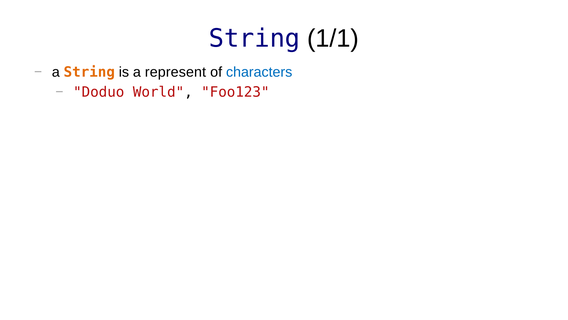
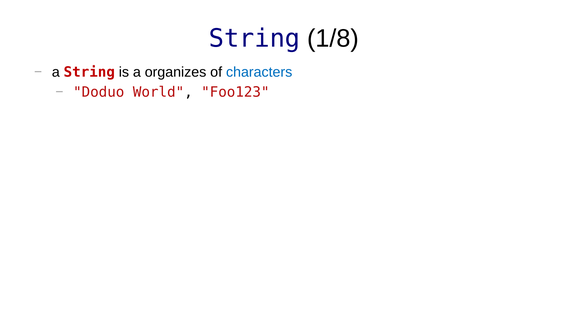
1/1: 1/1 -> 1/8 (333, 38)
String colour: orange -> red (89, 72)
represent: represent -> organizes (176, 72)
